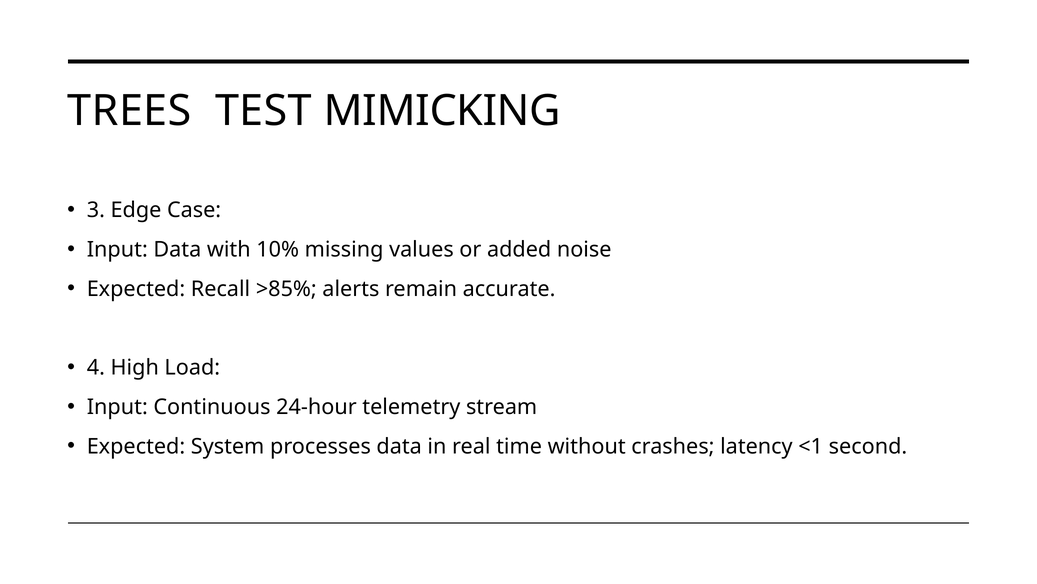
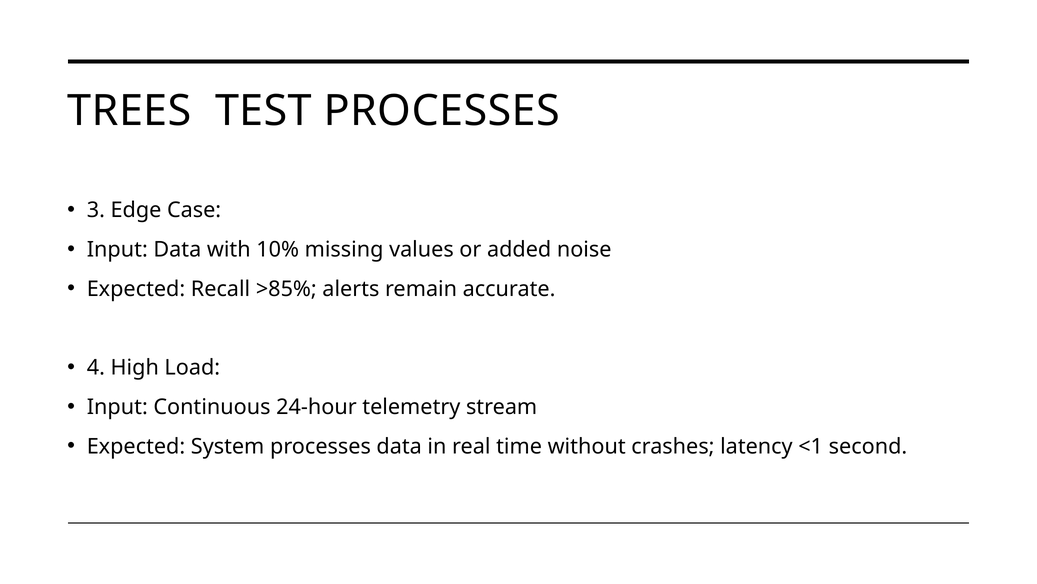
TEST MIMICKING: MIMICKING -> PROCESSES (442, 111)
